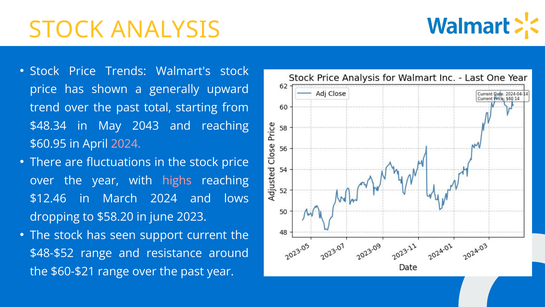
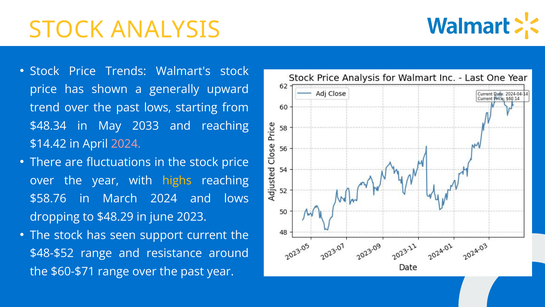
past total: total -> lows (158, 107)
2043: 2043 -> 2033 (146, 126)
$60.95: $60.95 -> $14.42 (48, 144)
highs colour: pink -> yellow (177, 180)
$12.46: $12.46 -> $58.76 (48, 198)
$58.20: $58.20 -> $48.29 (115, 217)
$60-$21: $60-$21 -> $60-$71 (73, 271)
